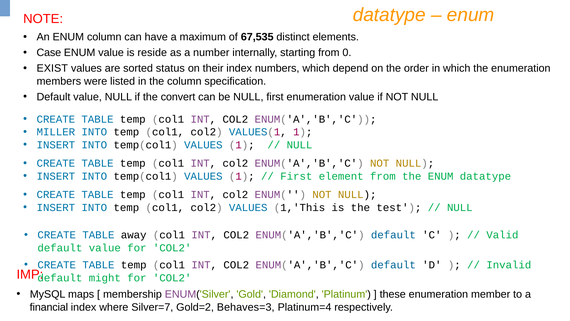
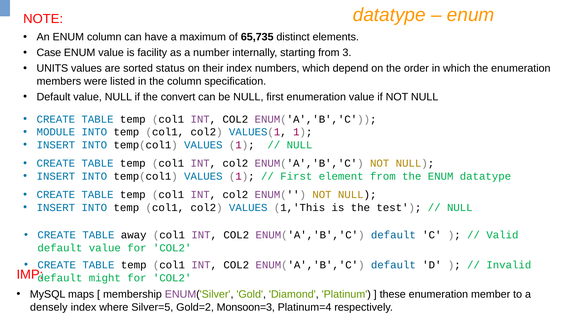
67,535: 67,535 -> 65,735 (257, 37)
reside: reside -> facility (152, 53)
0: 0 -> 3 (347, 53)
EXIST: EXIST -> UNITS (52, 68)
MILLER: MILLER -> MODULE (56, 132)
financial: financial -> densely (49, 307)
Silver=7: Silver=7 -> Silver=5 (152, 307)
Behaves=3: Behaves=3 -> Monsoon=3 (246, 307)
